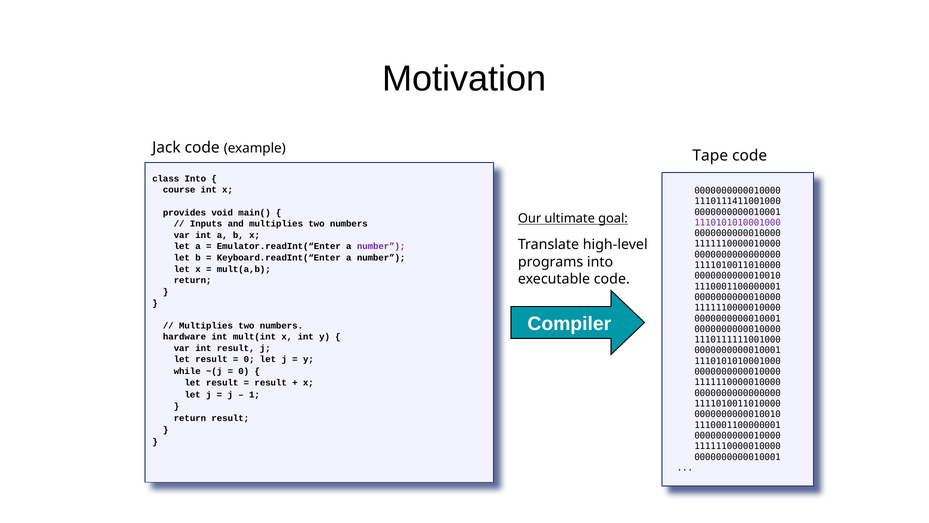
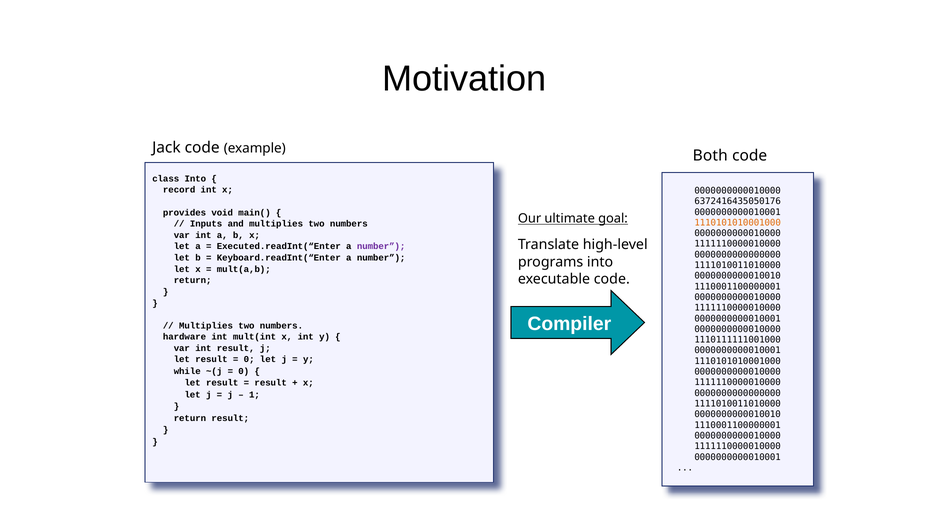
Tape: Tape -> Both (710, 155)
course: course -> record (179, 190)
1110111411001000: 1110111411001000 -> 6372416435050176 (738, 201)
1110101010001000 colour: purple -> orange (738, 223)
Emulator.readInt(“Enter: Emulator.readInt(“Enter -> Executed.readInt(“Enter (279, 246)
